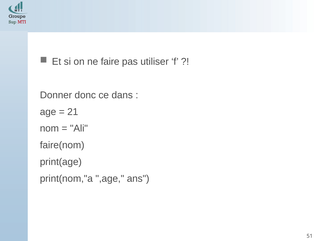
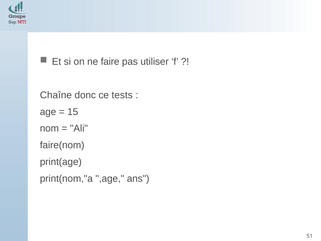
Donner: Donner -> Chaîne (56, 95)
dans: dans -> tests (122, 95)
21: 21 -> 15 (73, 112)
